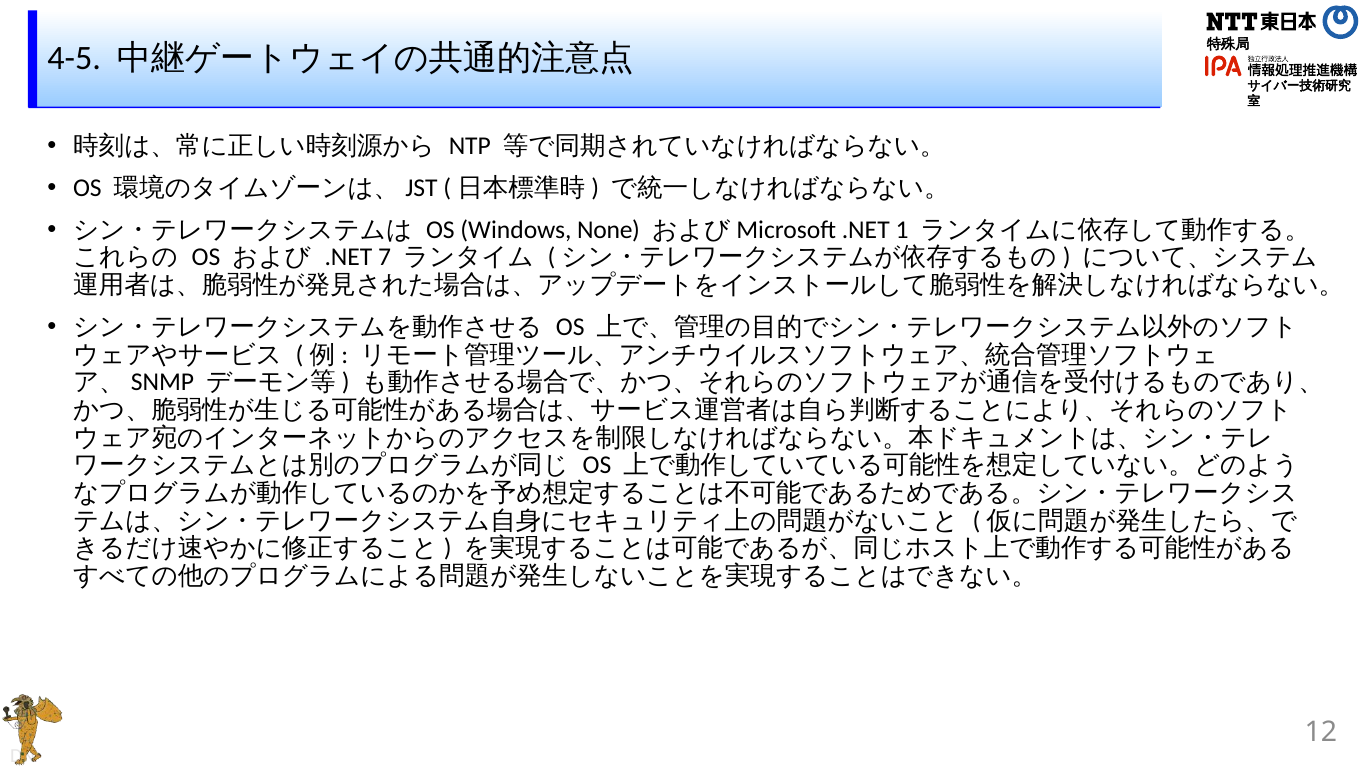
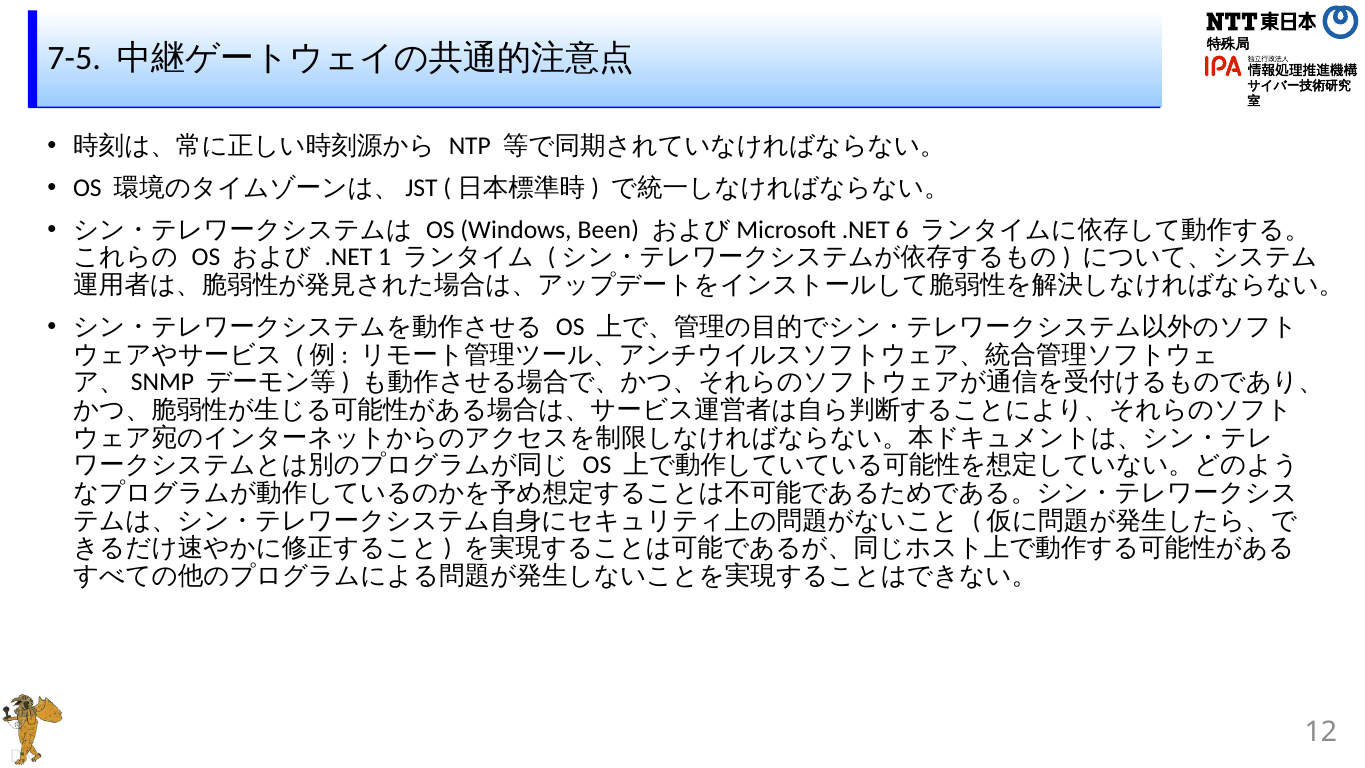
4-5: 4-5 -> 7-5 (74, 59)
None: None -> Been (608, 230)
1: 1 -> 6 (902, 230)
7: 7 -> 1 (385, 257)
